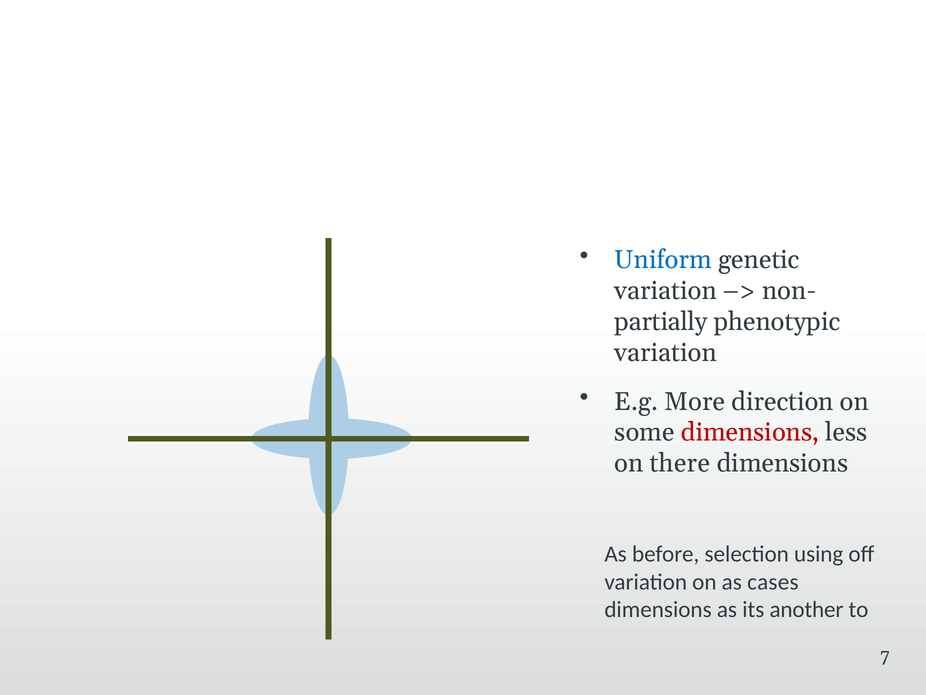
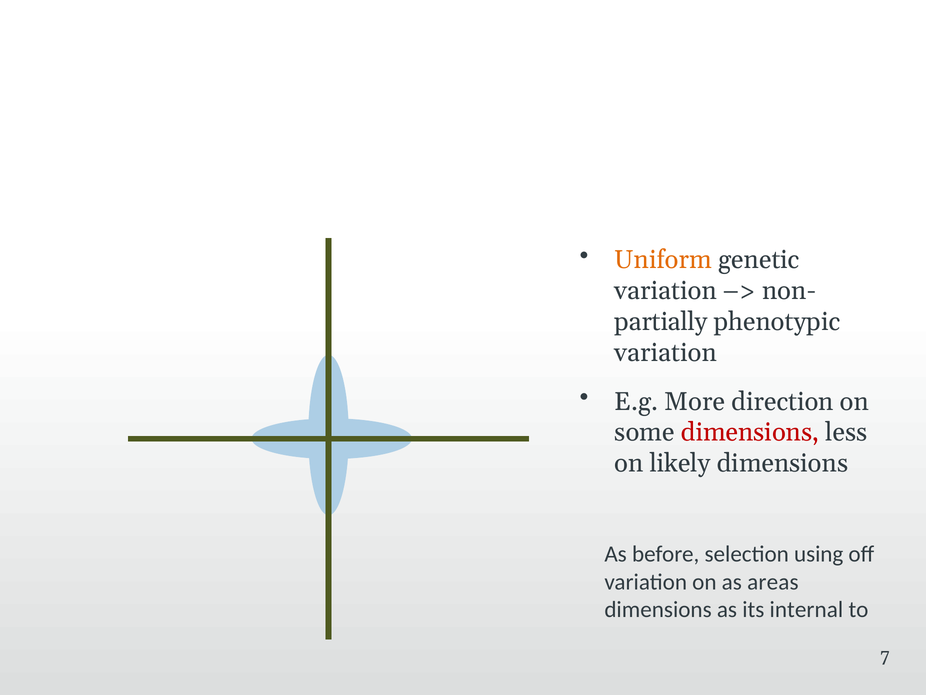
Uniform colour: blue -> orange (663, 260)
there: there -> likely (680, 463)
cases: cases -> areas (773, 581)
another: another -> internal (806, 609)
